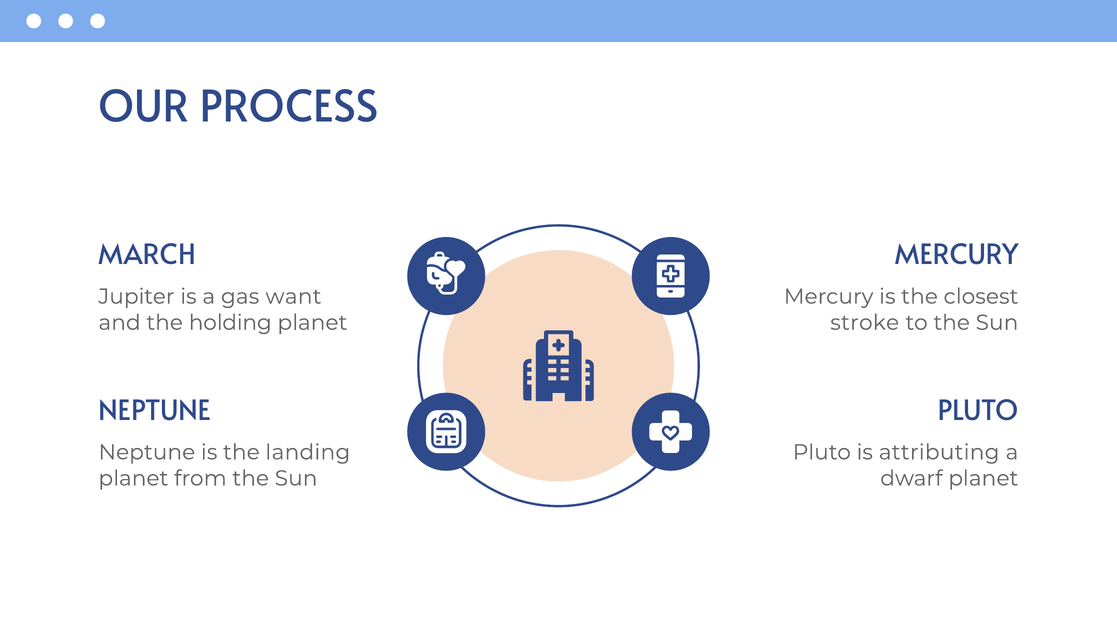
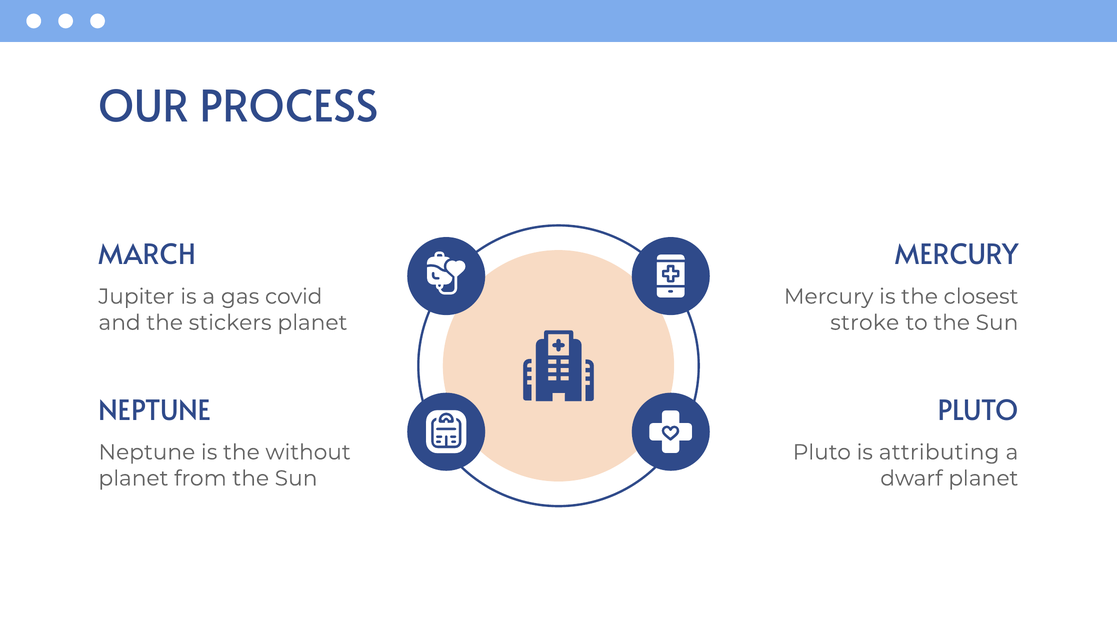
want: want -> covid (294, 296)
holding: holding -> stickers (230, 322)
landing: landing -> without (308, 452)
